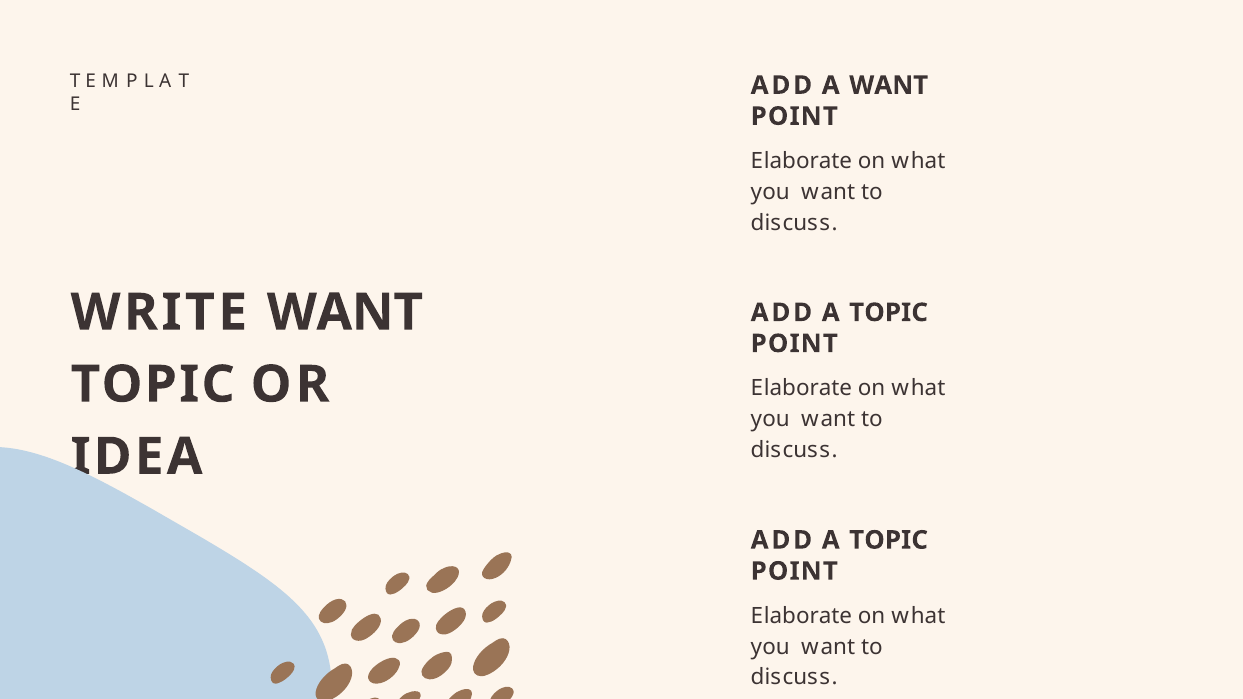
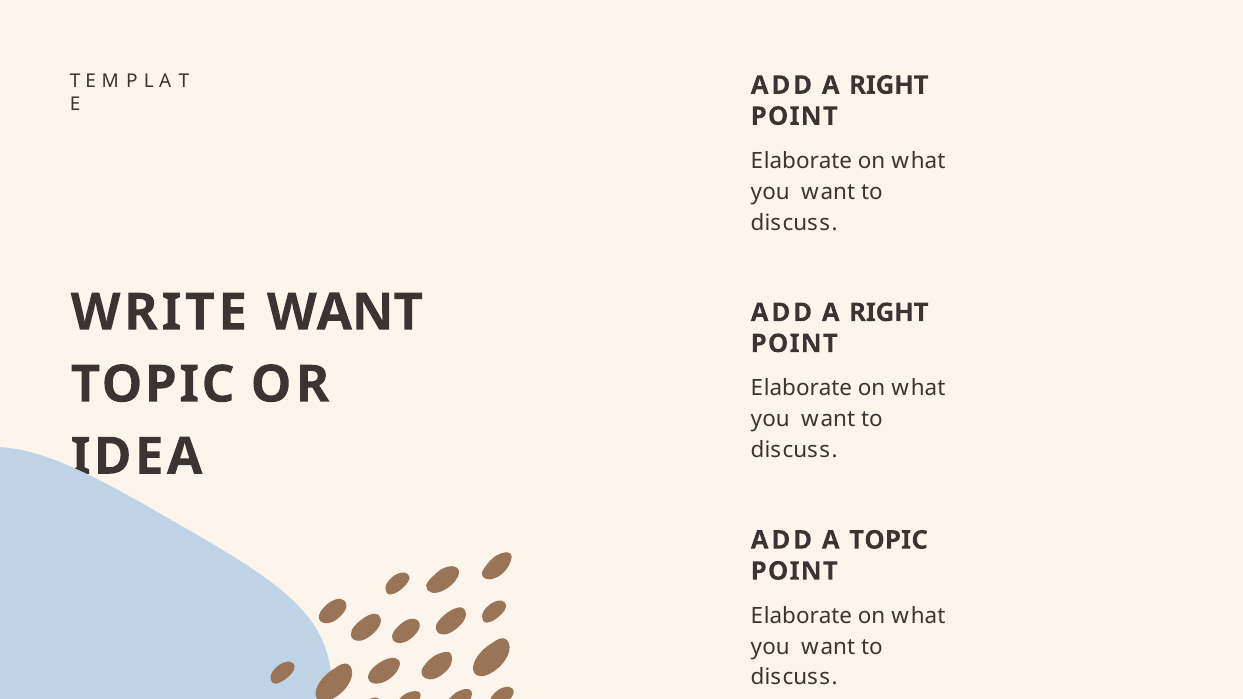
WANT: WANT -> RIGHT (889, 85)
TOPIC: TOPIC -> RIGHT (889, 313)
